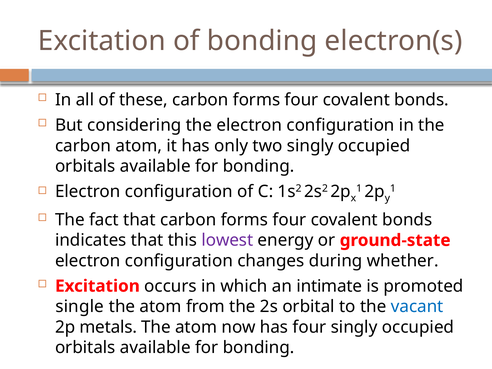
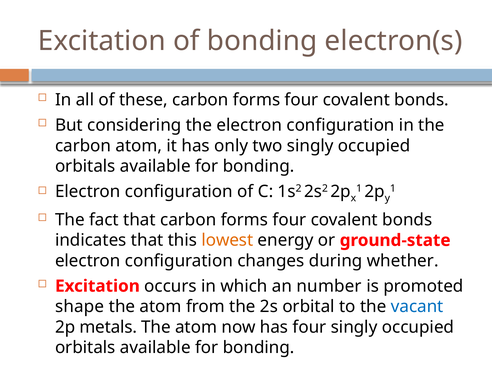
lowest colour: purple -> orange (227, 240)
intimate: intimate -> number (329, 286)
single: single -> shape (80, 307)
